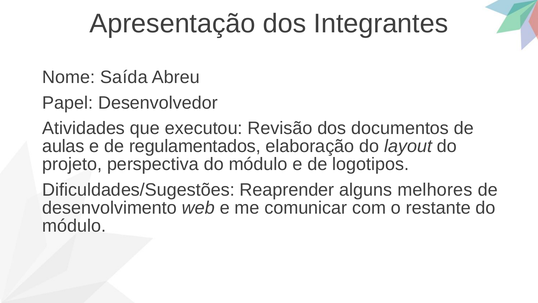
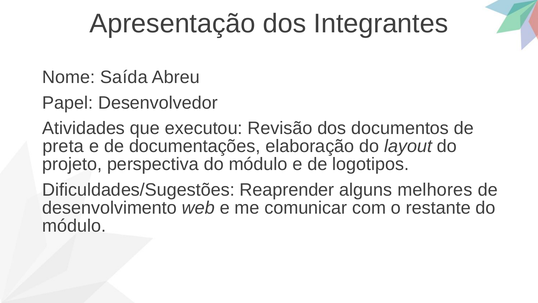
aulas: aulas -> preta (63, 146)
regulamentados: regulamentados -> documentações (195, 146)
